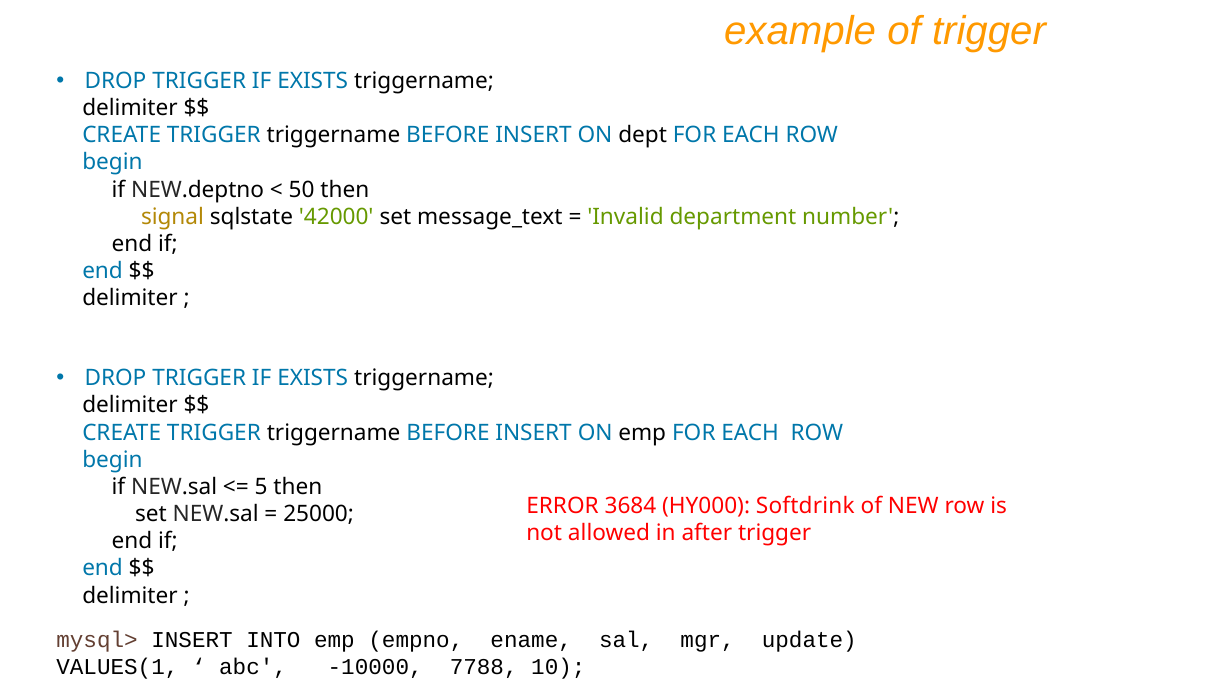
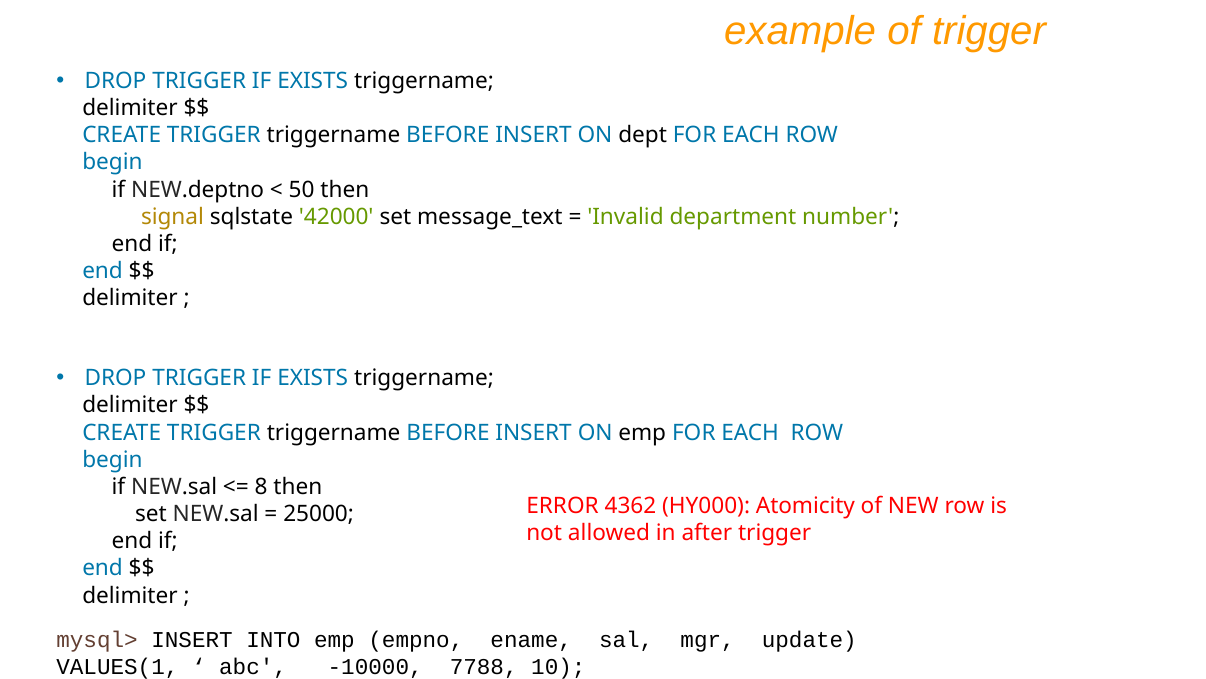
5: 5 -> 8 (261, 487)
3684: 3684 -> 4362 (630, 506)
Softdrink: Softdrink -> Atomicity (805, 506)
